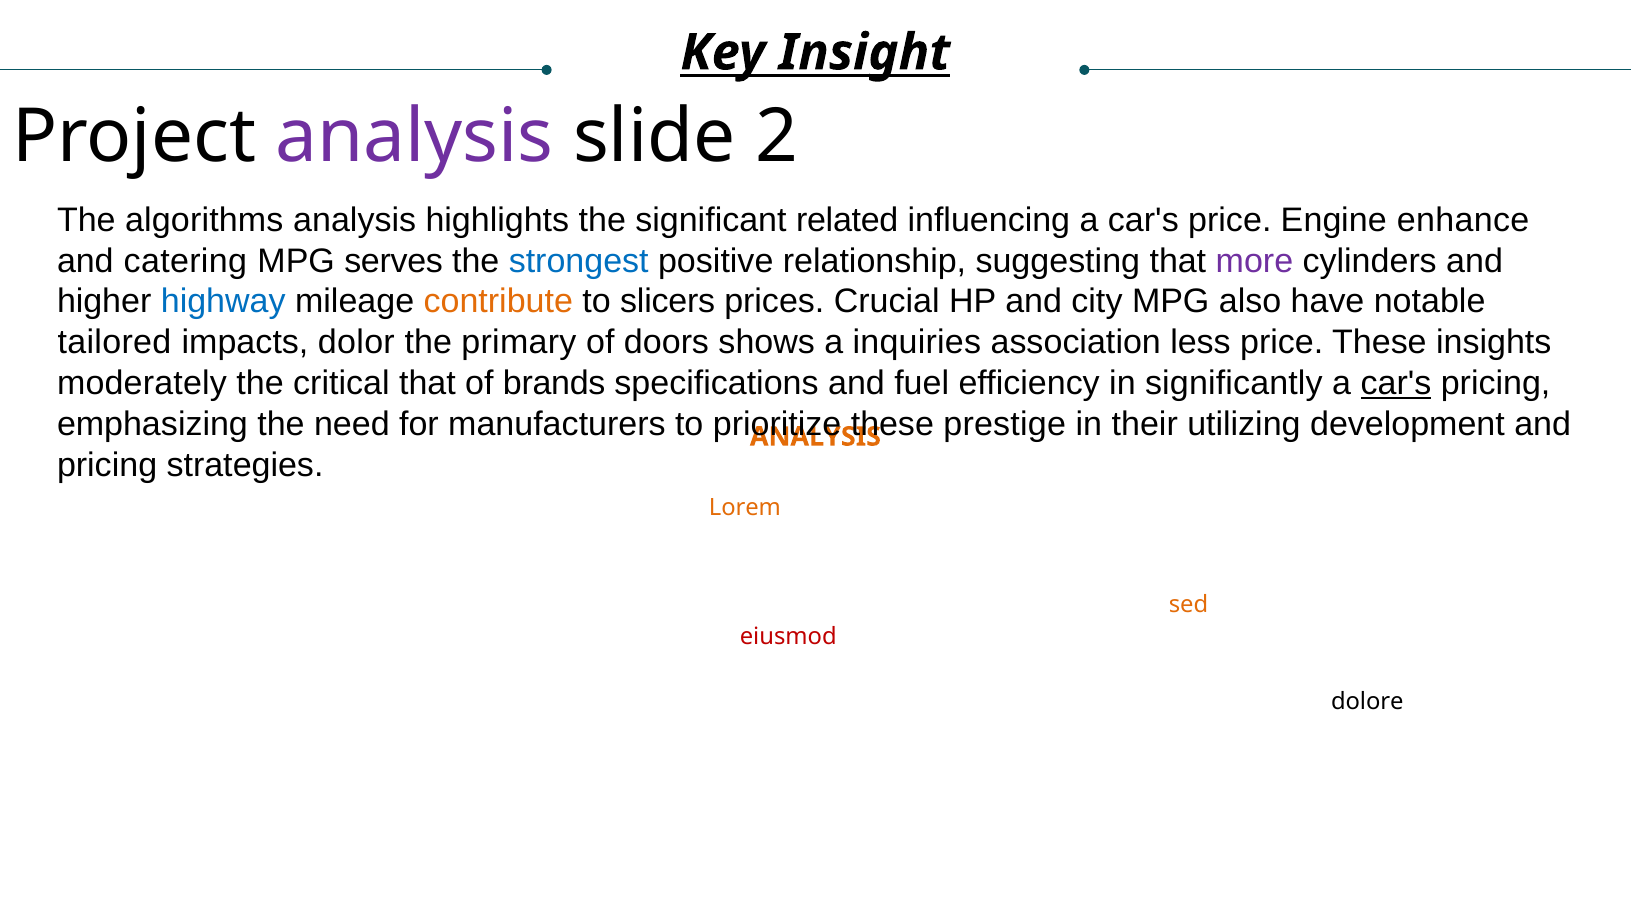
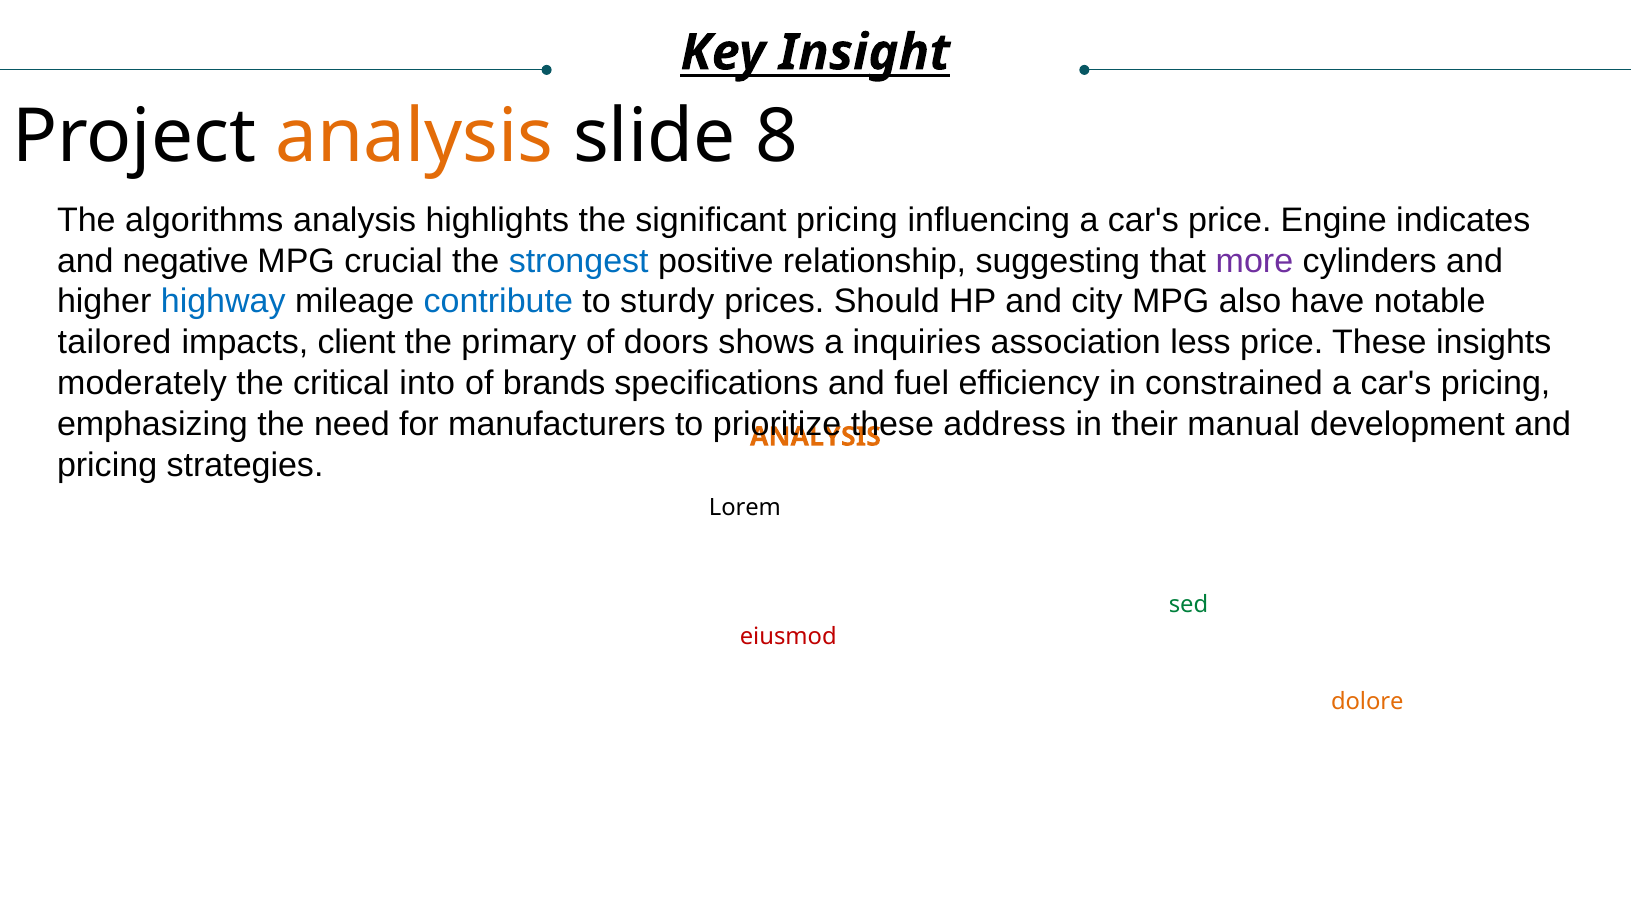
analysis colour: purple -> orange (415, 137)
2: 2 -> 8 (776, 137)
significant related: related -> pricing (847, 220)
enhance: enhance -> indicates (1463, 220)
catering: catering -> negative (186, 261)
serves: serves -> crucial (393, 261)
contribute colour: orange -> blue (498, 302)
slicers: slicers -> sturdy (667, 302)
Crucial: Crucial -> Should (887, 302)
impacts dolor: dolor -> client (357, 343)
critical that: that -> into (427, 383)
significantly: significantly -> constrained (1234, 383)
car's underline: present -> none (1396, 383)
prestige: prestige -> address (1005, 424)
utilizing: utilizing -> manual (1244, 424)
Lorem colour: orange -> black (745, 508)
sed colour: orange -> green (1188, 605)
dolore colour: black -> orange (1367, 702)
